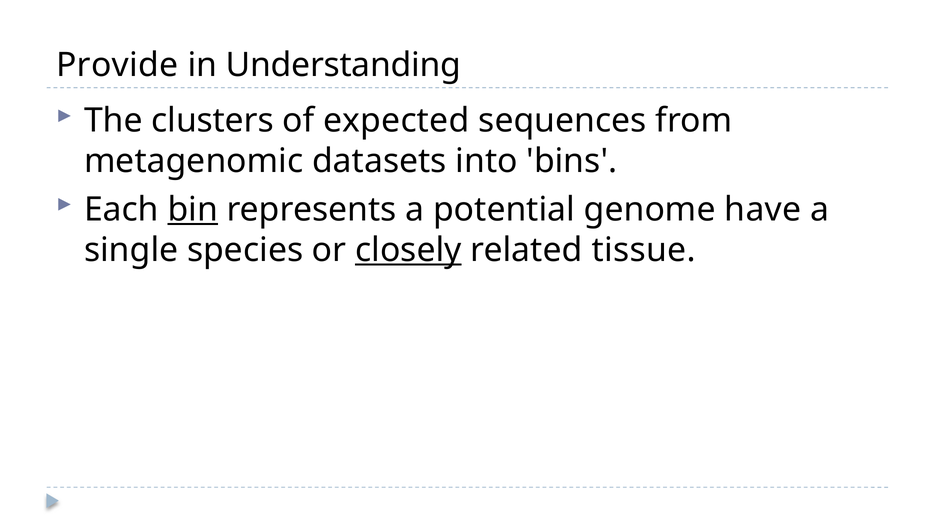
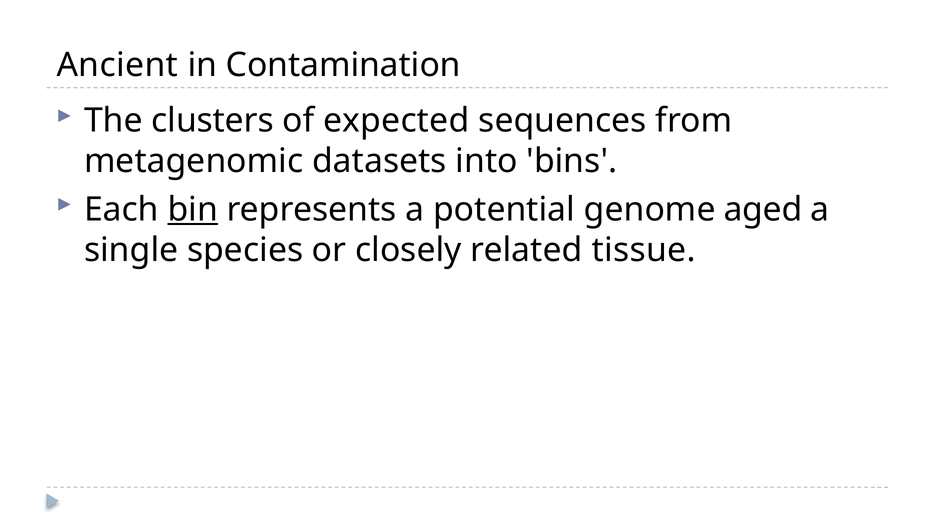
Provide: Provide -> Ancient (117, 65)
Understanding: Understanding -> Contamination (343, 65)
have: have -> aged (763, 210)
closely underline: present -> none (408, 250)
